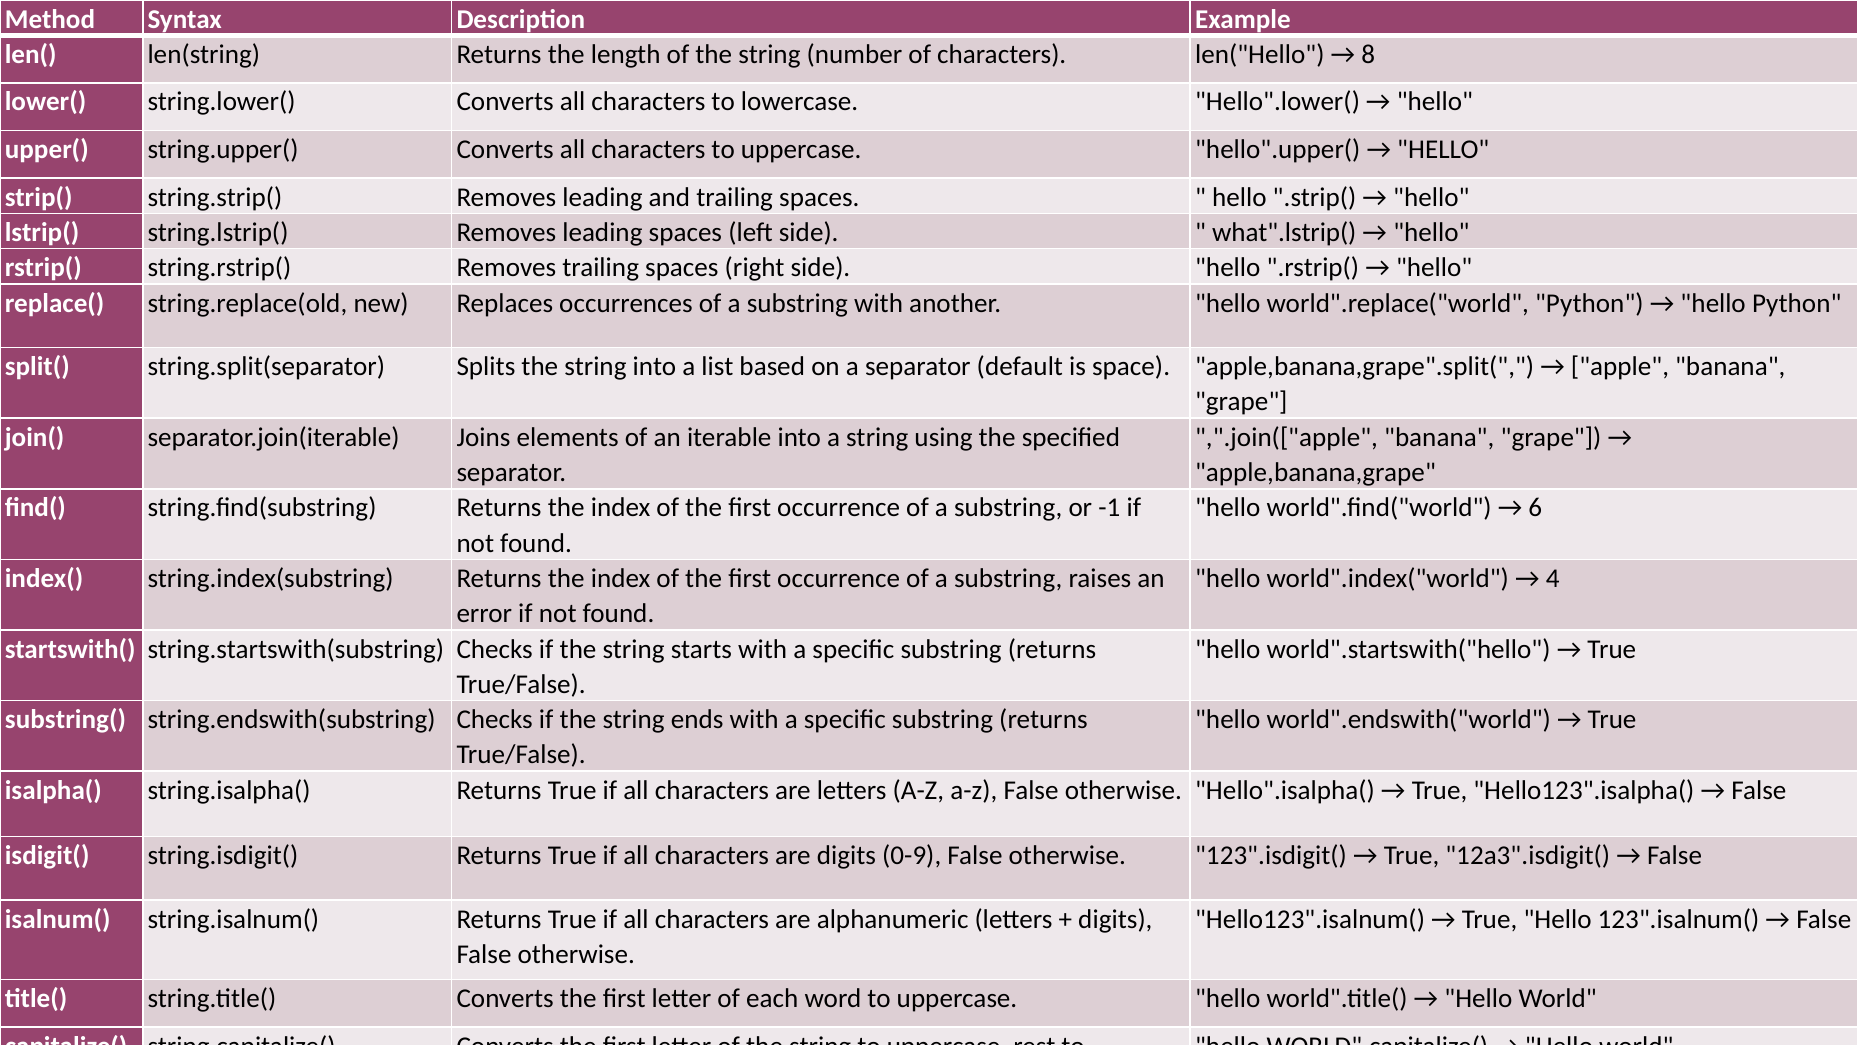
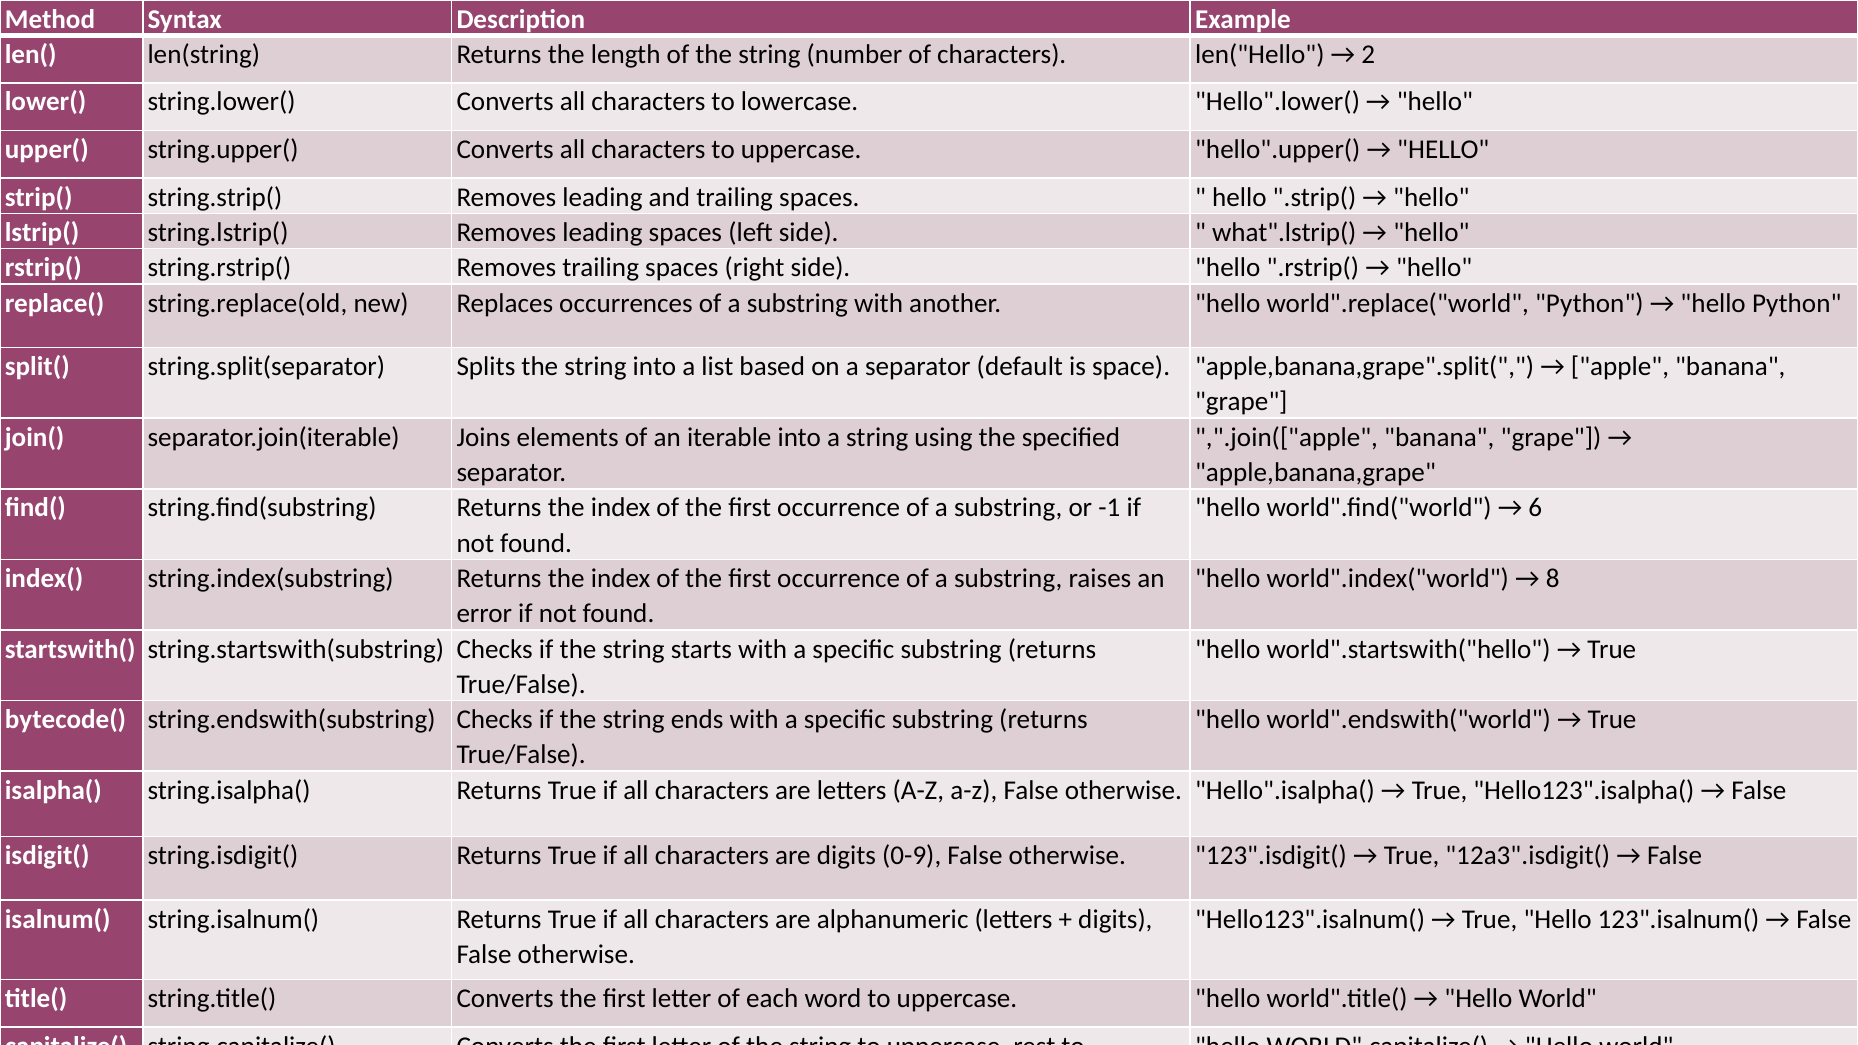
8: 8 -> 2 (1368, 54)
4: 4 -> 8 (1553, 579)
substring(: substring( -> bytecode( (66, 720)
